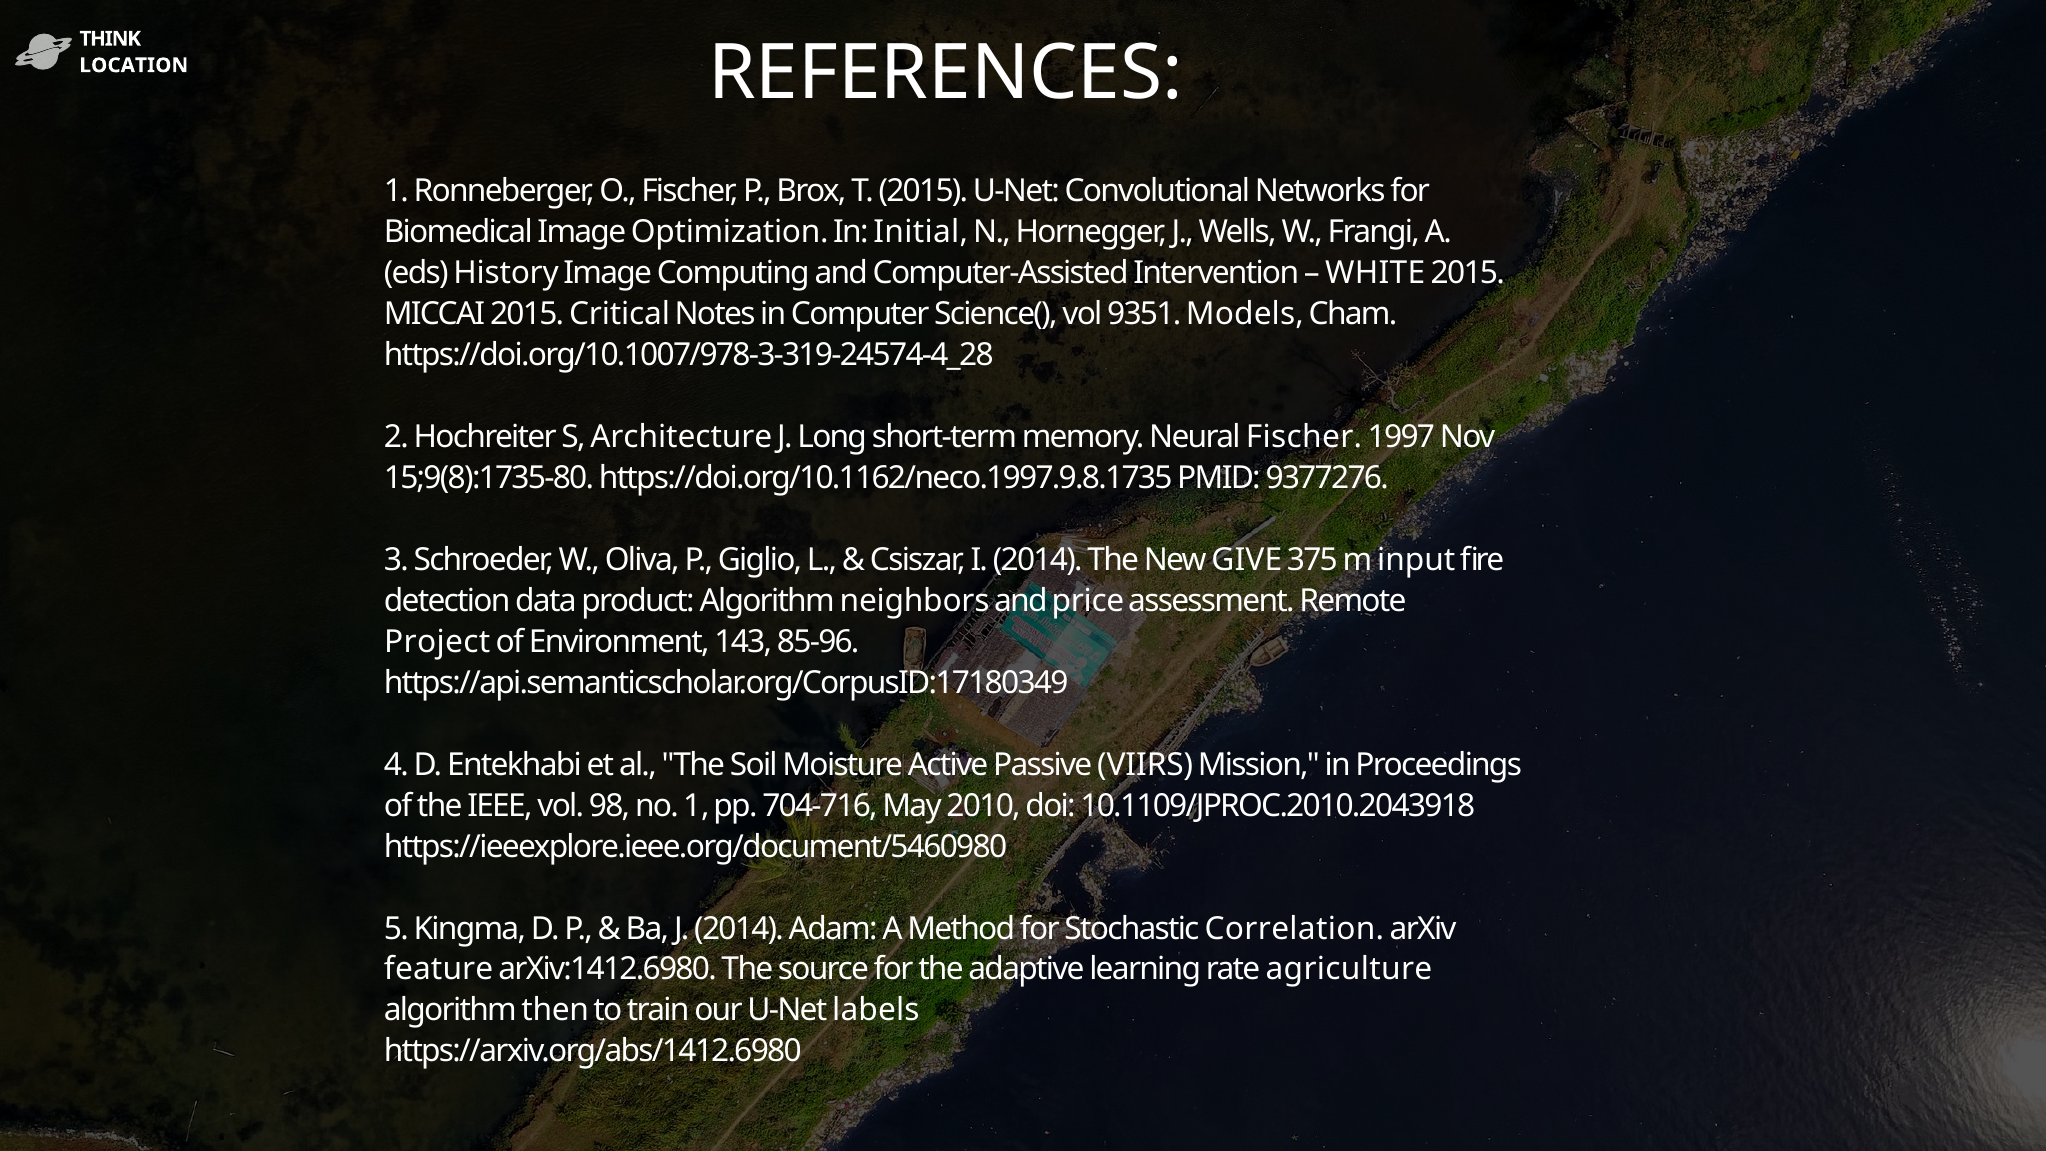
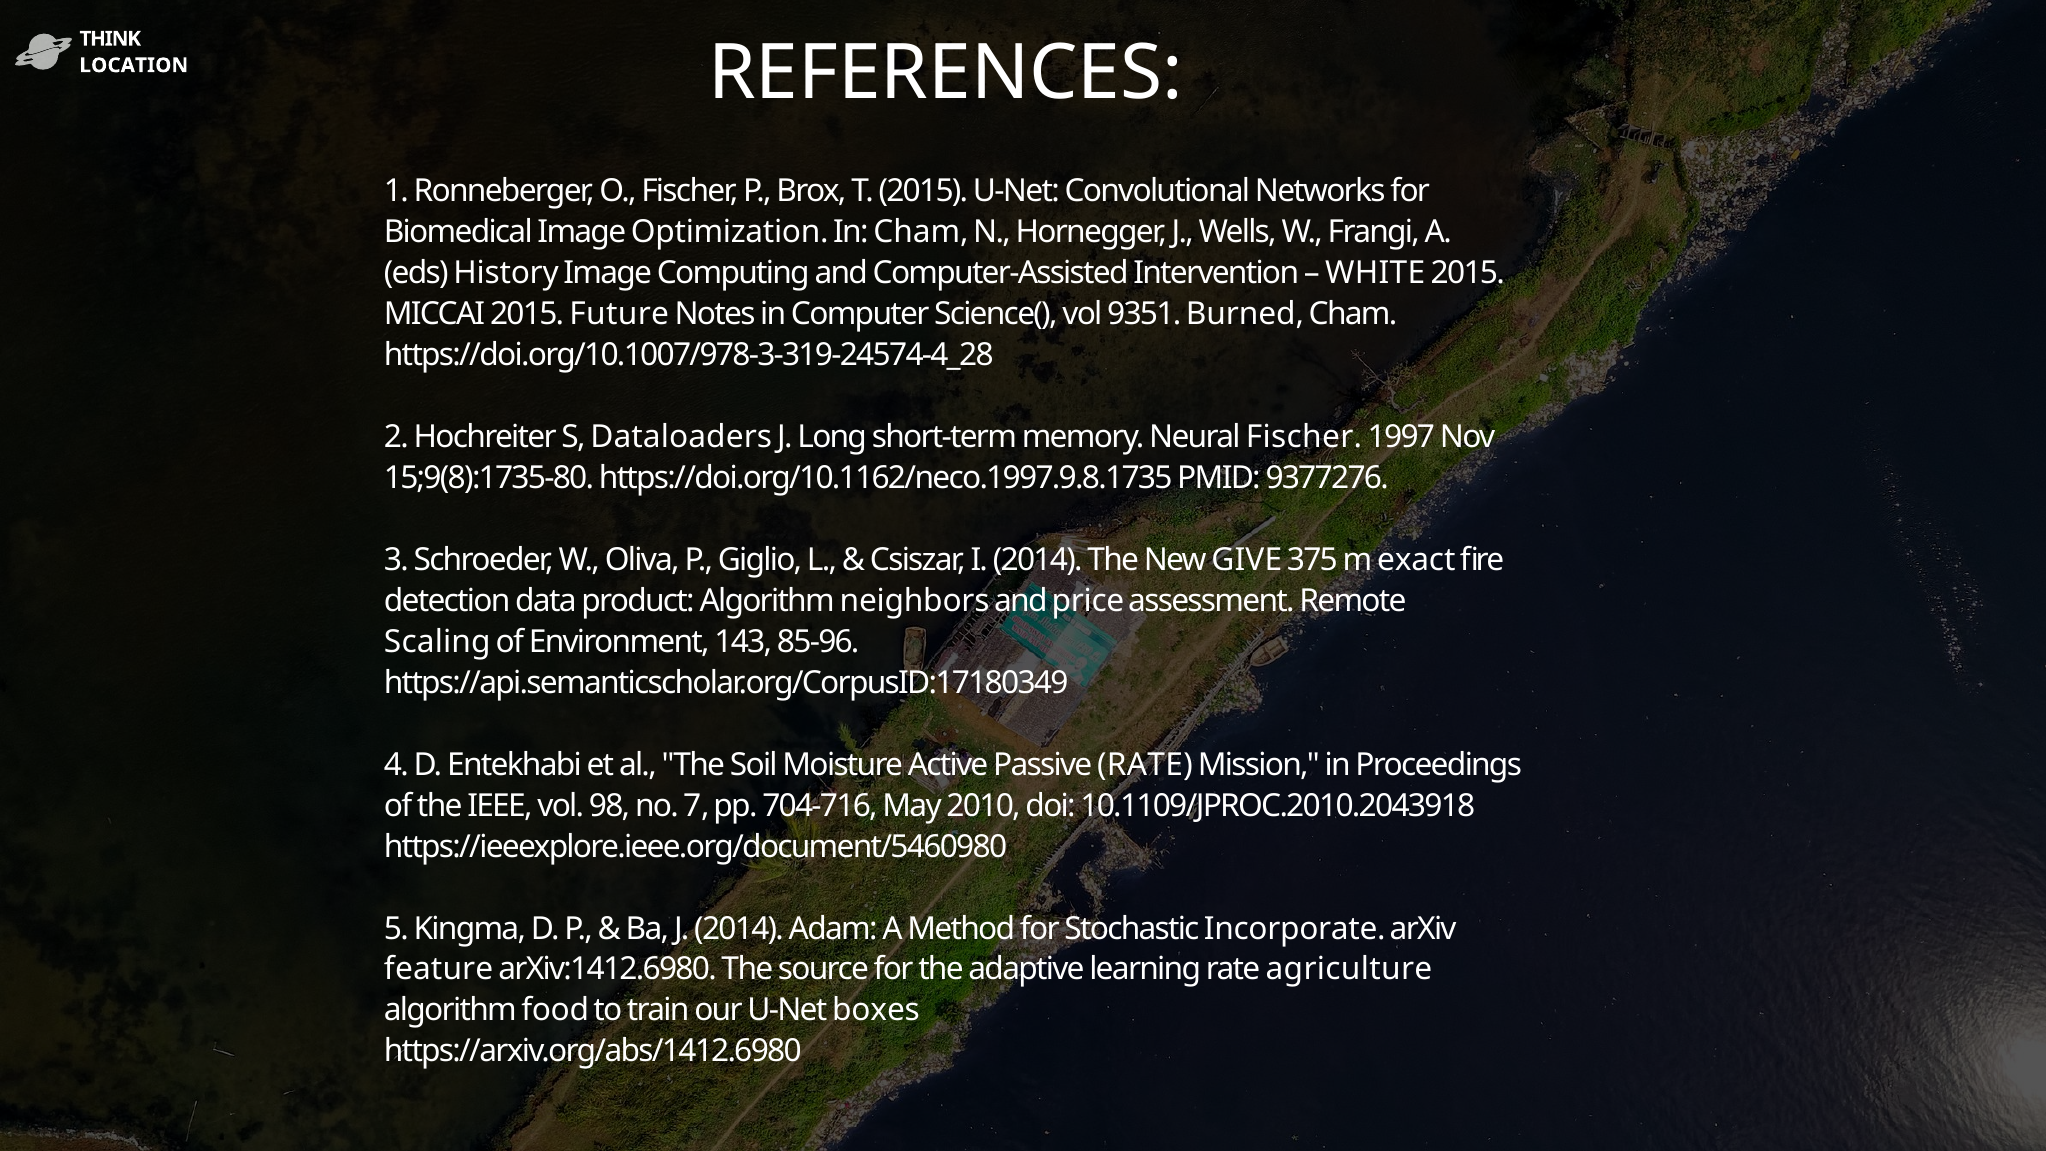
In Initial: Initial -> Cham (921, 232)
Critical: Critical -> Future (619, 314)
Models: Models -> Burned (1245, 314)
Architecture: Architecture -> Dataloaders (681, 437)
input: input -> exact (1416, 560)
Project: Project -> Scaling (437, 642)
Passive VIIRS: VIIRS -> RATE (1145, 765)
no 1: 1 -> 7 (696, 806)
Correlation: Correlation -> Incorporate (1295, 928)
then: then -> food (555, 1010)
labels: labels -> boxes (876, 1010)
